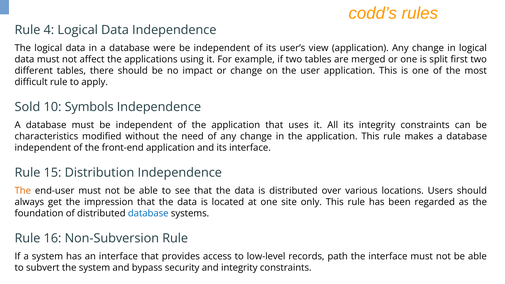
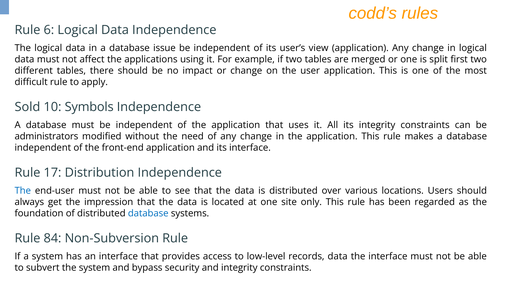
4: 4 -> 6 (49, 30)
were: were -> issue (164, 48)
characteristics: characteristics -> administrators (46, 136)
15: 15 -> 17 (53, 173)
The colour: orange -> blue (23, 191)
16: 16 -> 84 (53, 238)
records path: path -> data (338, 256)
